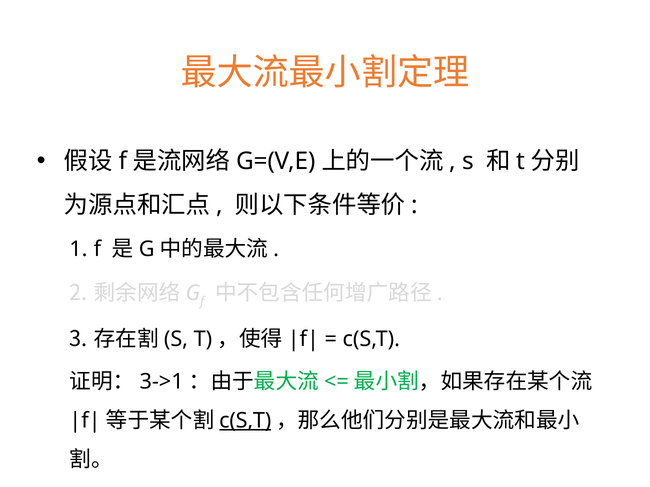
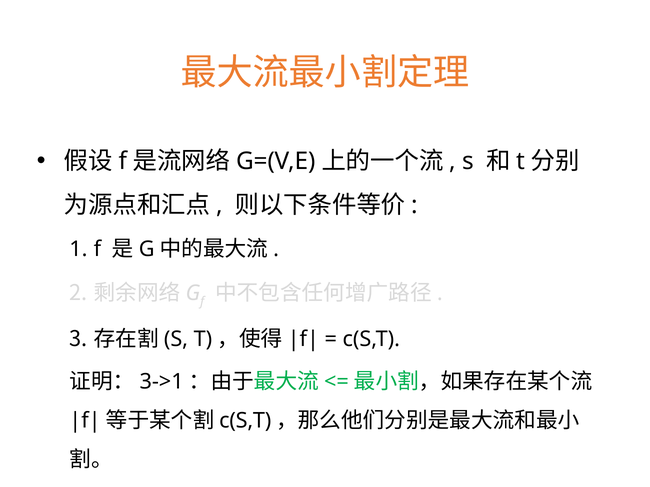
c(S,T underline: present -> none (245, 421)
